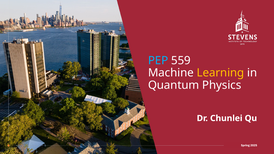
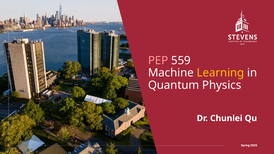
PEP colour: light blue -> pink (158, 61)
